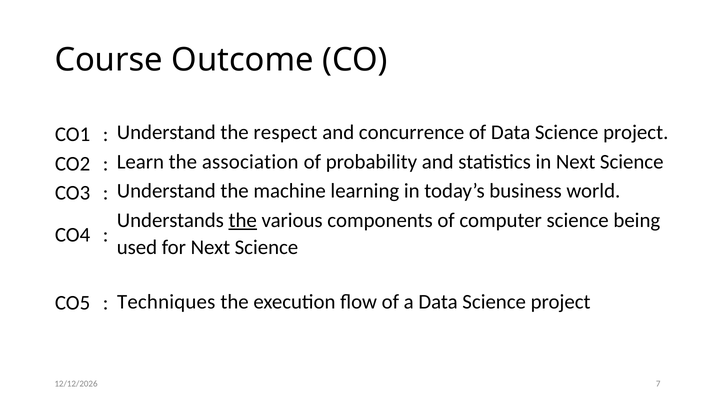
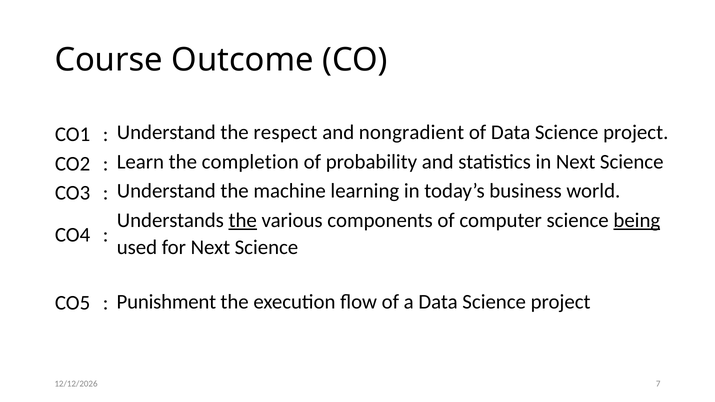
concurrence: concurrence -> nongradient (411, 132)
association: association -> completion (250, 162)
being underline: none -> present (637, 220)
Techniques: Techniques -> Punishment (166, 302)
